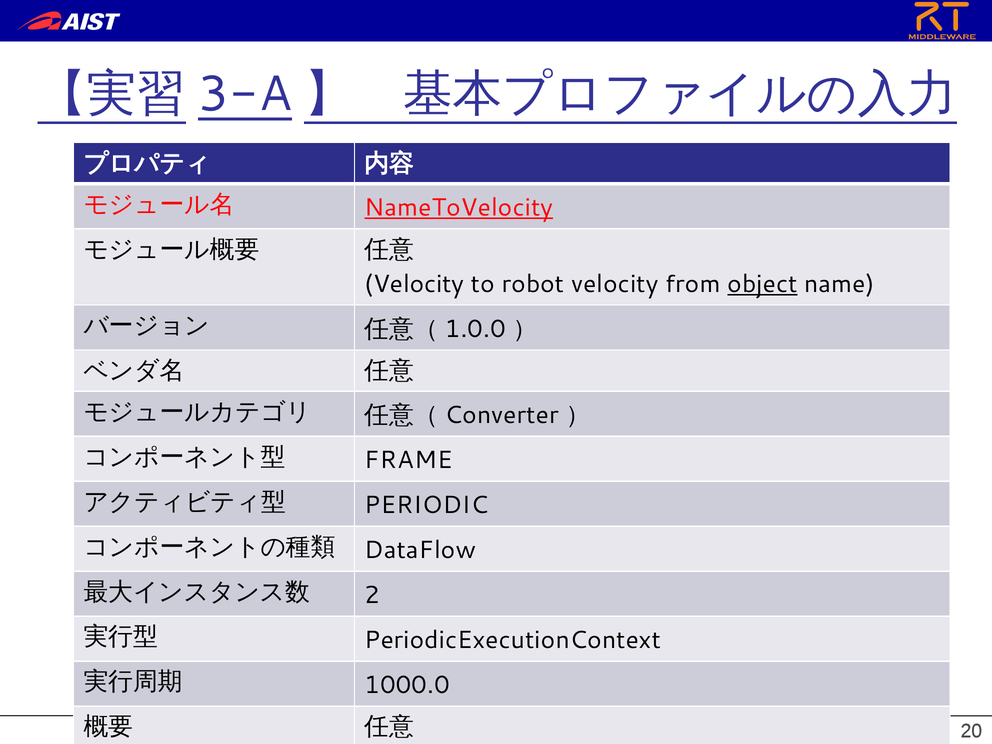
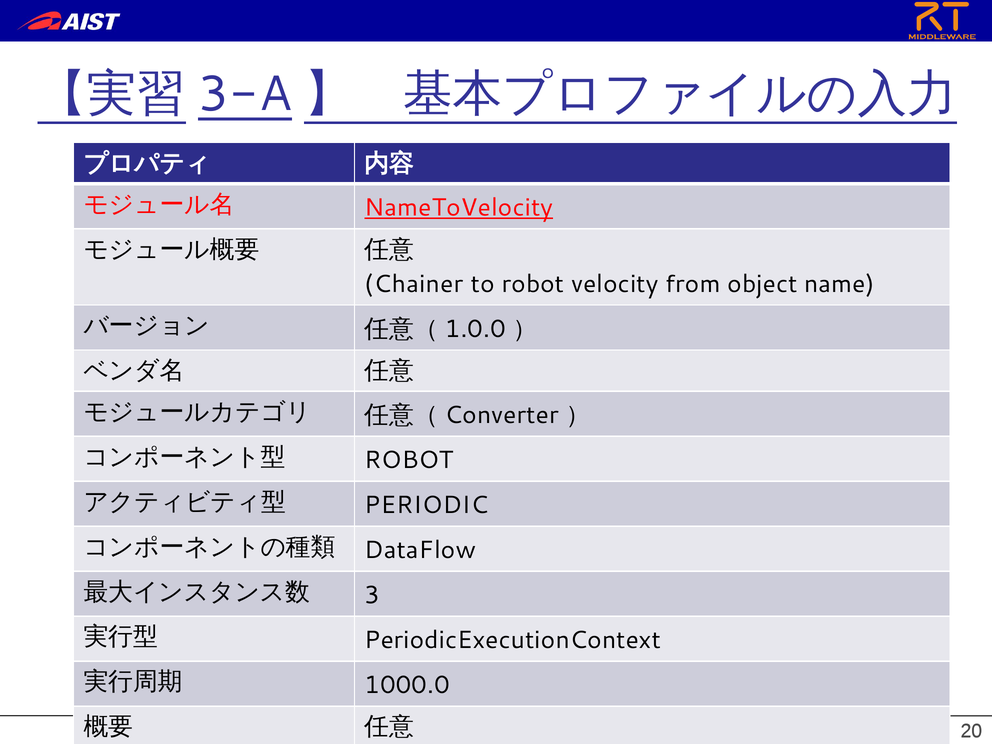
Velocity: Velocity -> Chainer (414, 284)
object underline: present -> none (762, 284)
FRAME: FRAME -> ROBOT (409, 460)
2: 2 -> 3 (372, 595)
